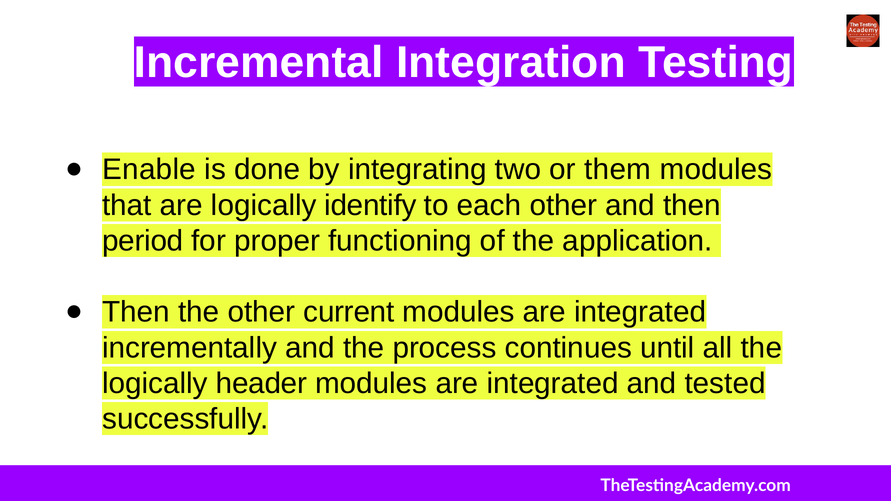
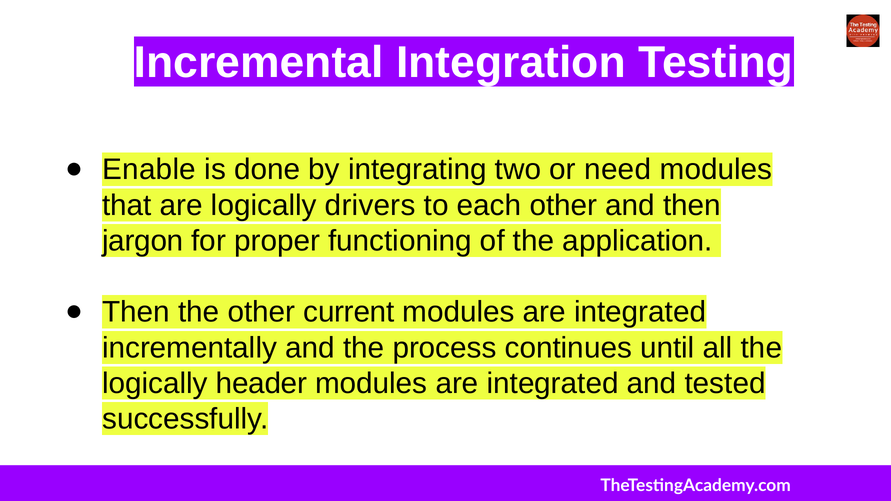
them: them -> need (618, 170)
identify: identify -> drivers (370, 205)
period: period -> jargon (143, 241)
